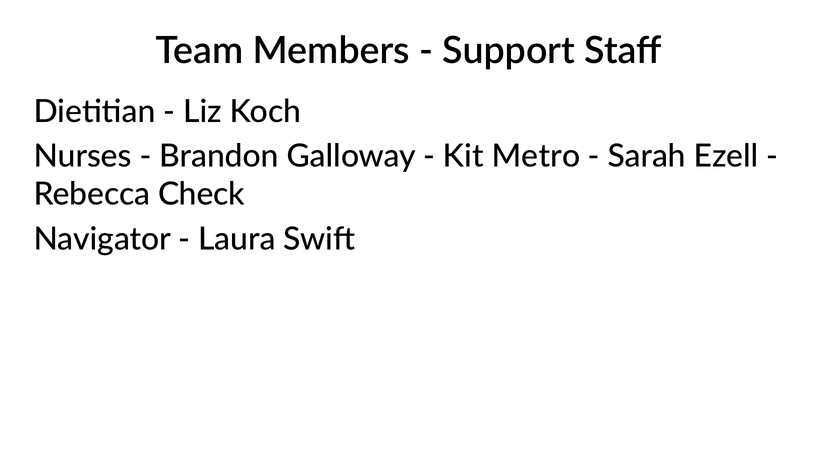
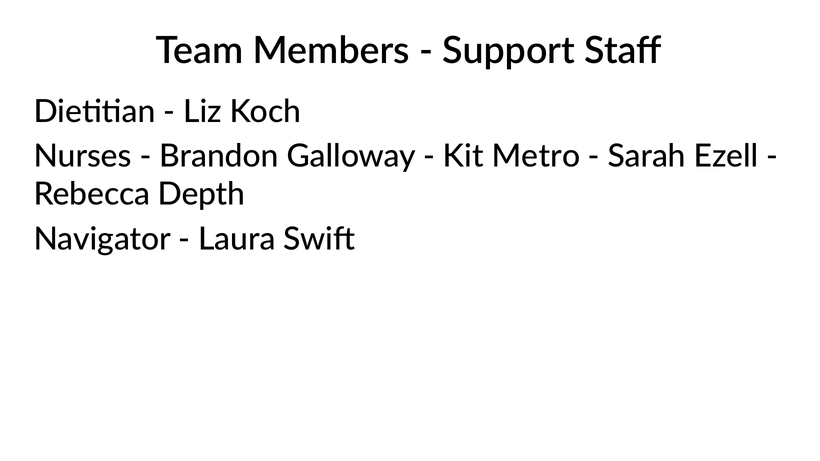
Check: Check -> Depth (201, 195)
